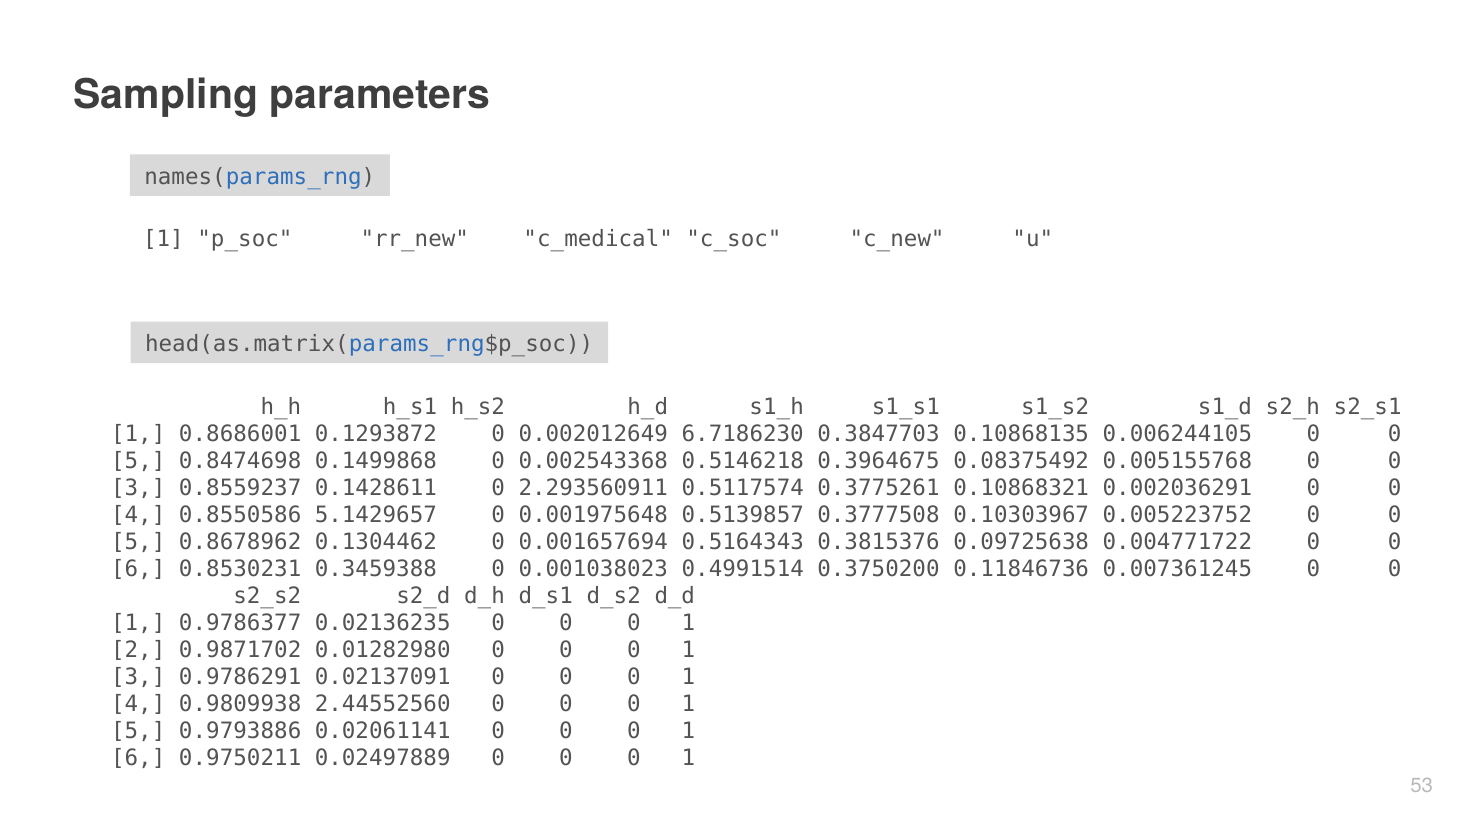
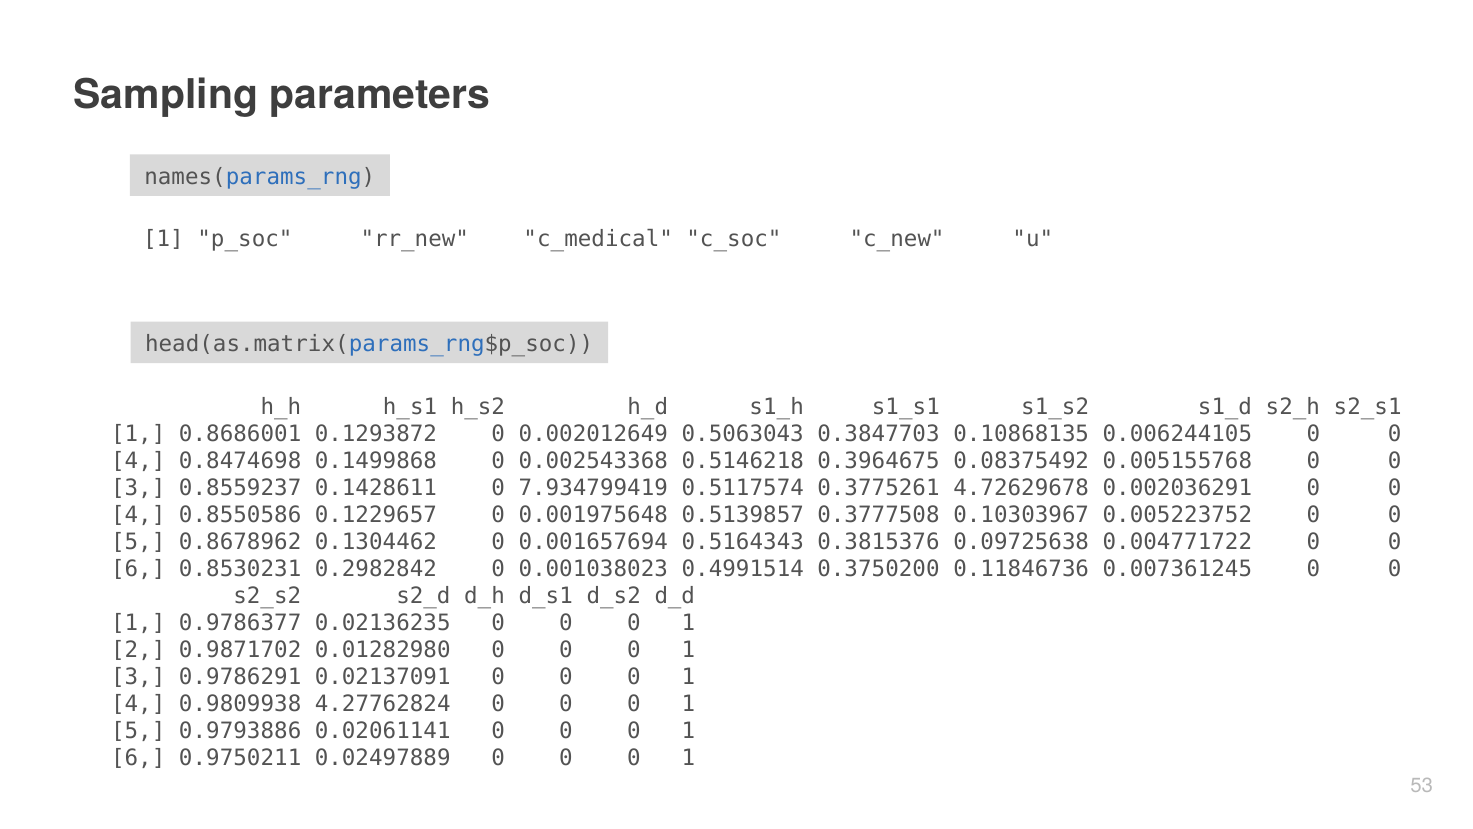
6.7186230: 6.7186230 -> 0.5063043 (743, 433)
5: 5 -> 4 (138, 461)
2.293560911: 2.293560911 -> 7.934799419 (593, 488)
0.10868321: 0.10868321 -> 4.72629678 (1021, 488)
5.1429657: 5.1429657 -> 0.1229657 (376, 515)
0.3459388: 0.3459388 -> 0.2982842 (376, 569)
2.44552560: 2.44552560 -> 4.27762824 (383, 704)
